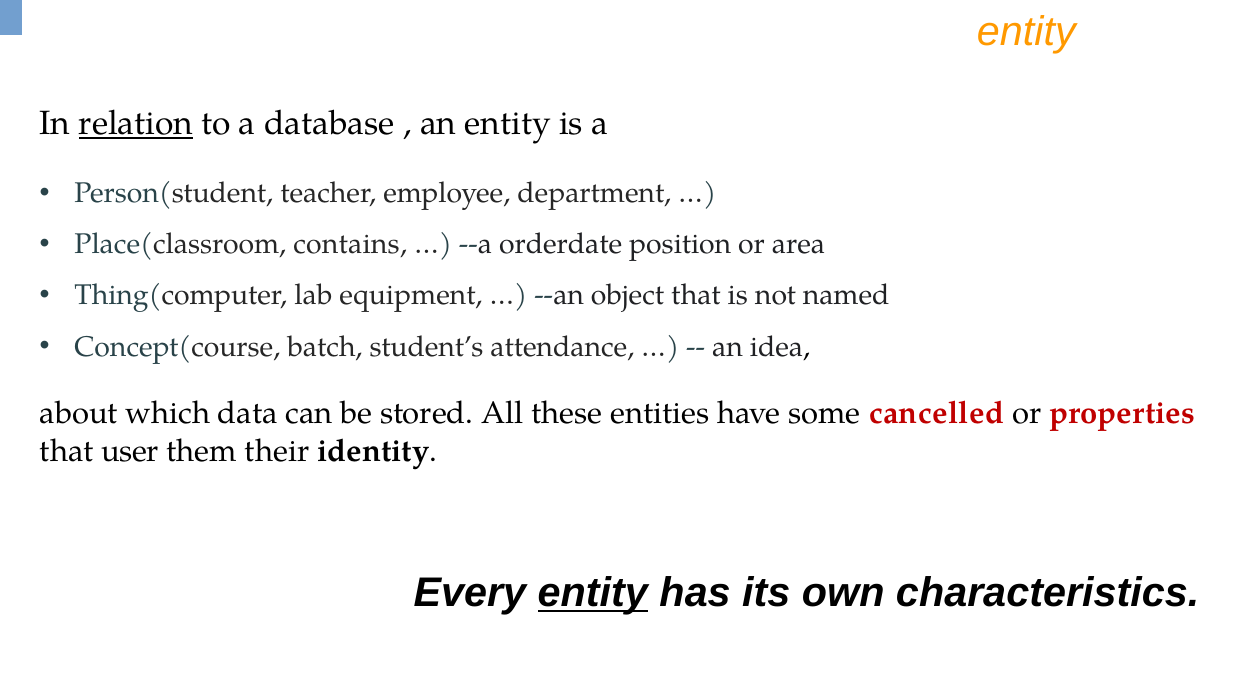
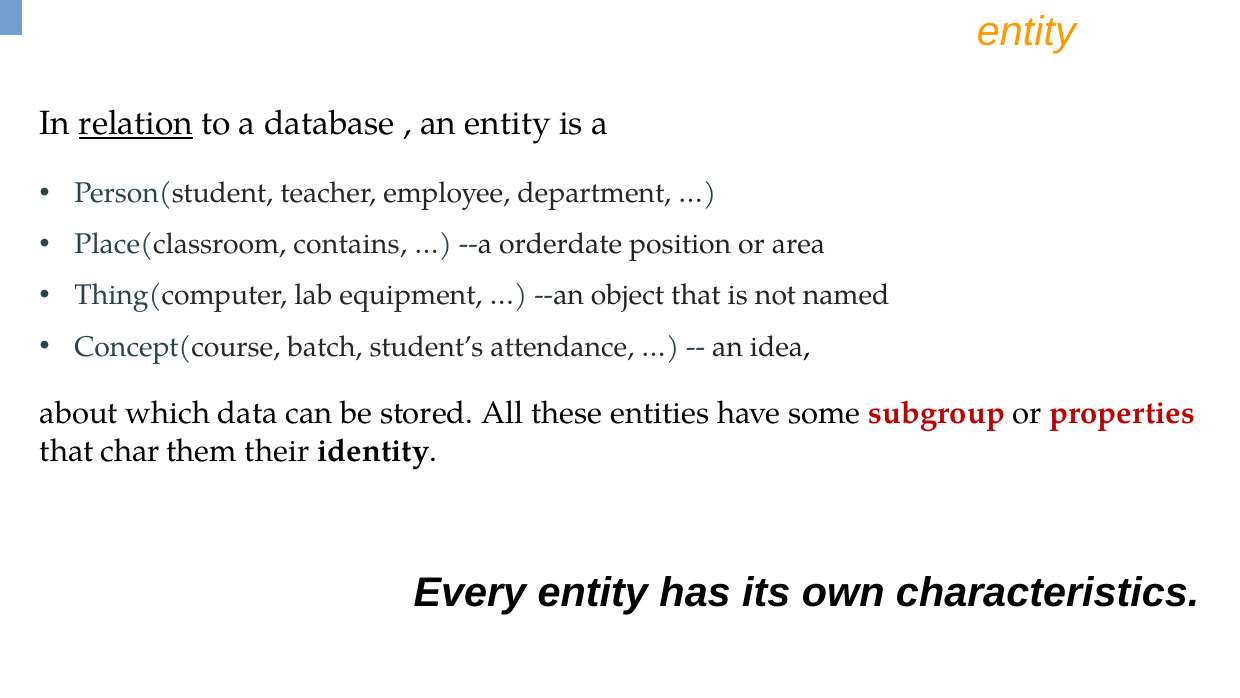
cancelled: cancelled -> subgroup (937, 413)
user: user -> char (130, 450)
entity underline: present -> none (593, 593)
